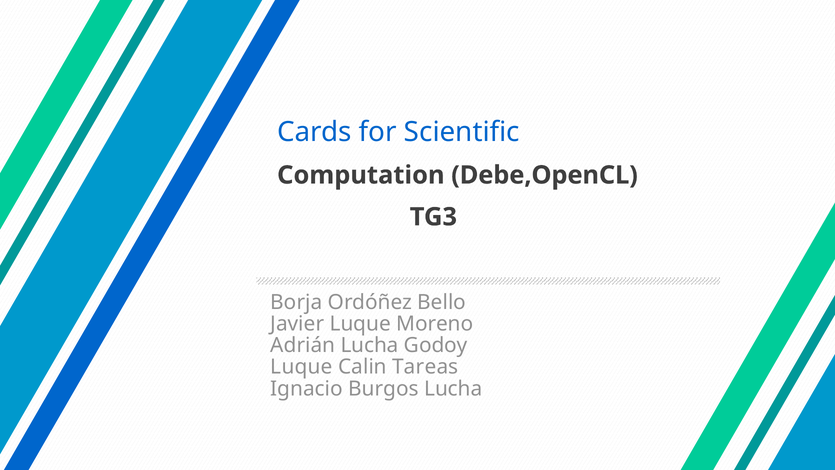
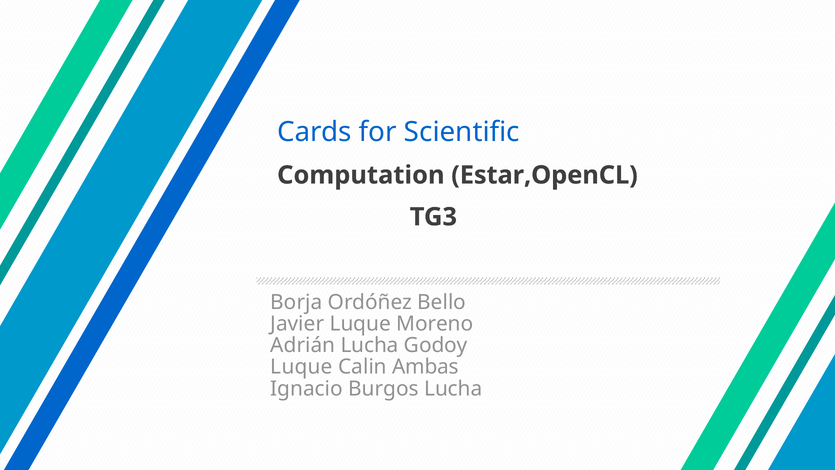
Debe,OpenCL: Debe,OpenCL -> Estar,OpenCL (544, 175)
Tareas: Tareas -> Ambas (426, 367)
